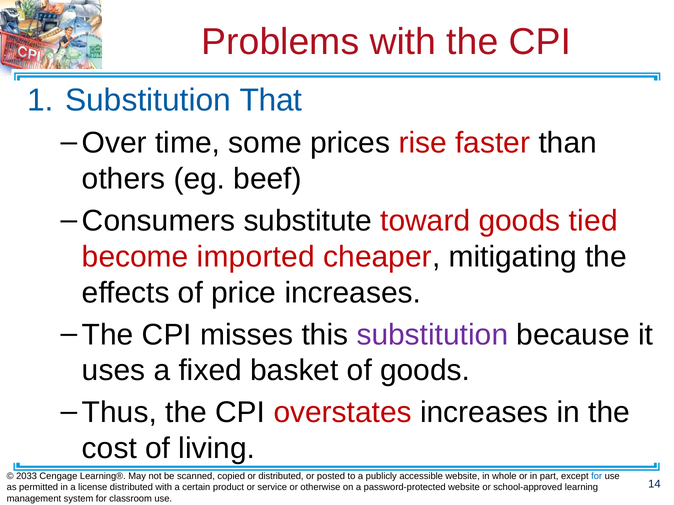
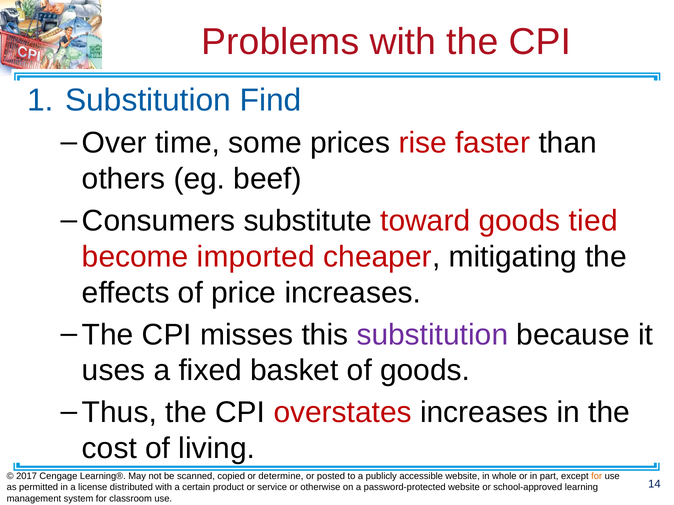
That: That -> Find (271, 100)
2033: 2033 -> 2017 (27, 477)
or distributed: distributed -> determine (281, 477)
for colour: blue -> orange (597, 477)
